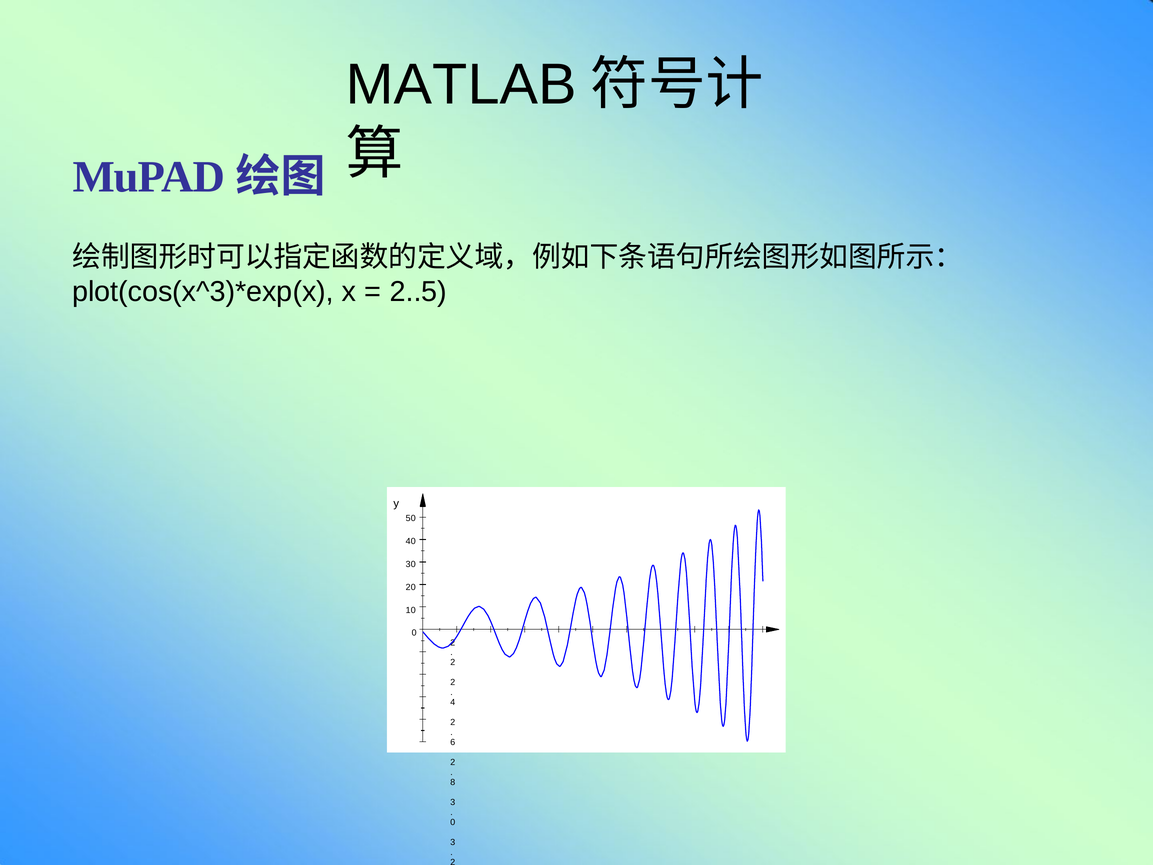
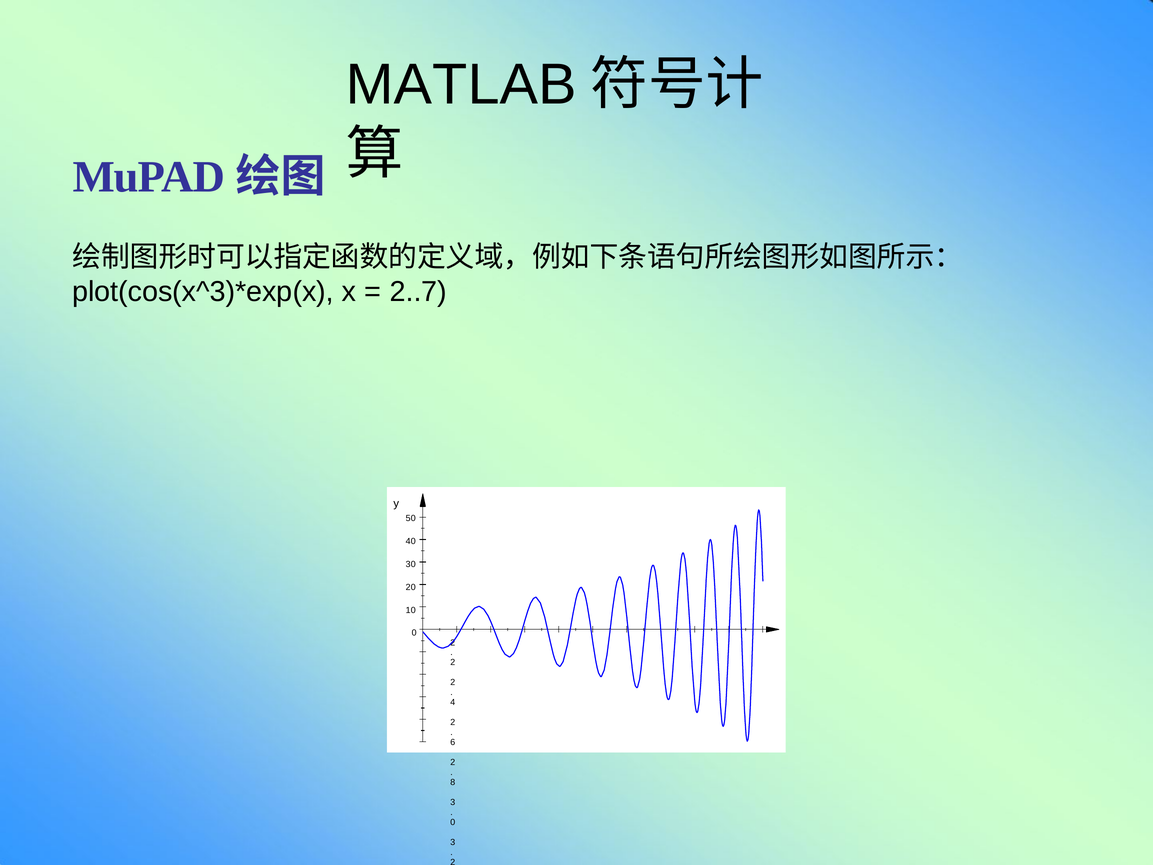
2..5: 2..5 -> 2..7 (418, 292)
